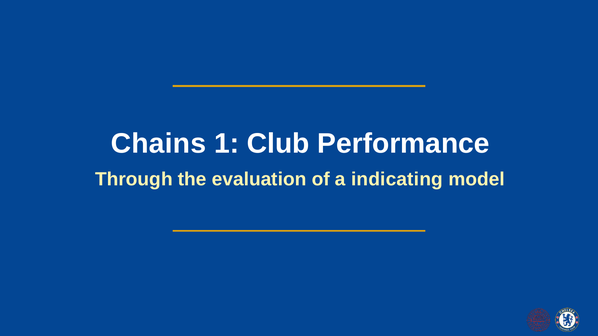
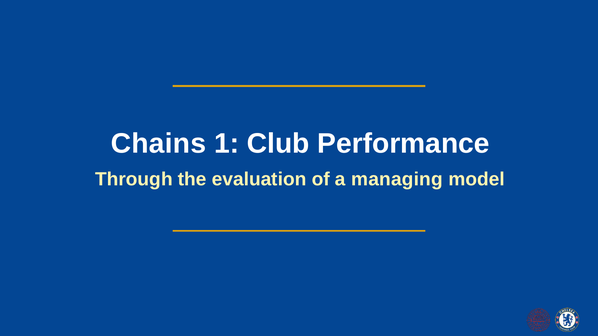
indicating: indicating -> managing (397, 179)
